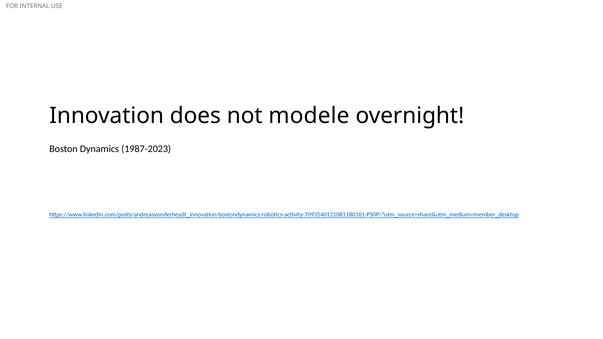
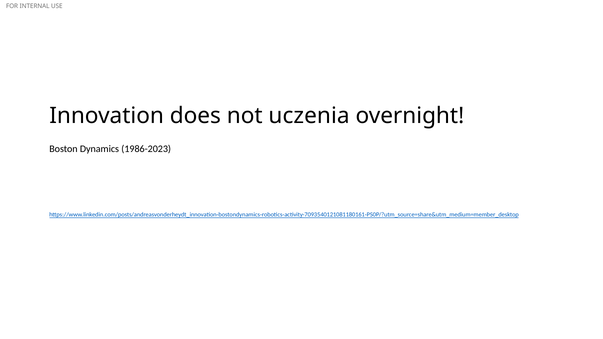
modele: modele -> uczenia (309, 116)
1987-2023: 1987-2023 -> 1986-2023 (146, 149)
